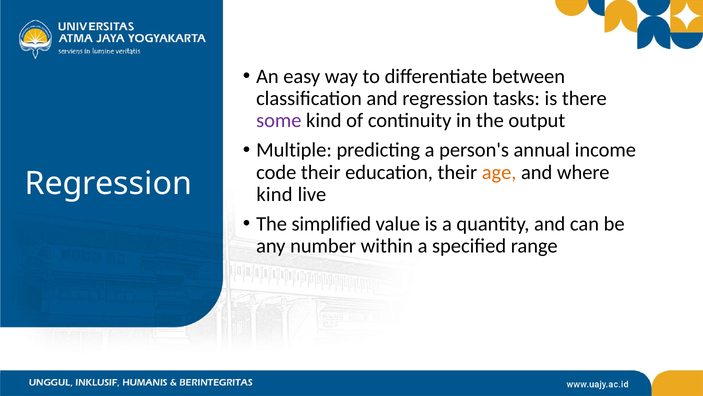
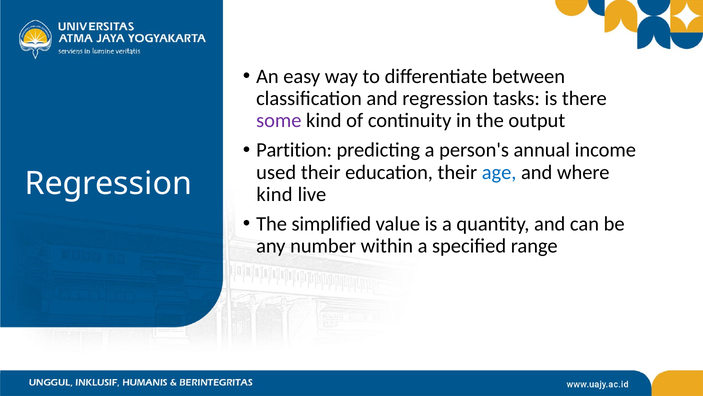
Multiple: Multiple -> Partition (294, 150)
code: code -> used (276, 172)
age colour: orange -> blue (499, 172)
